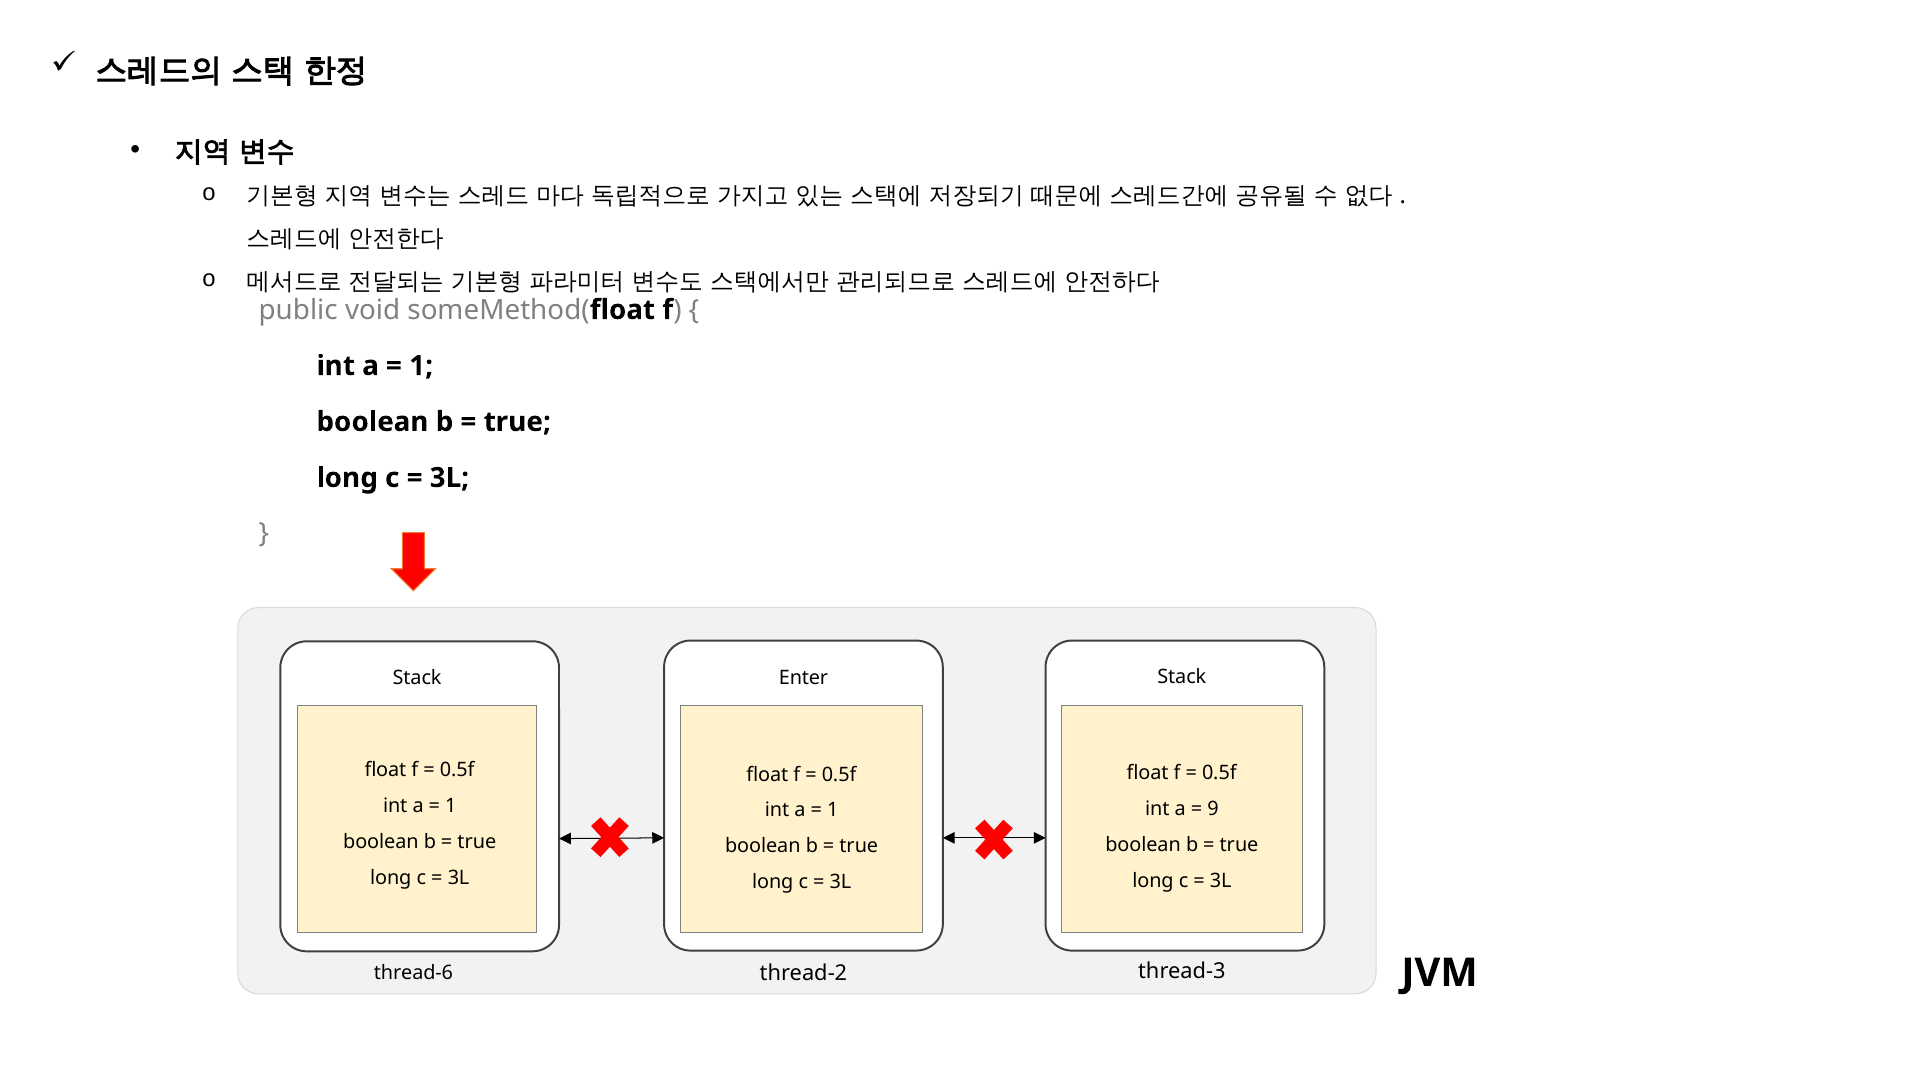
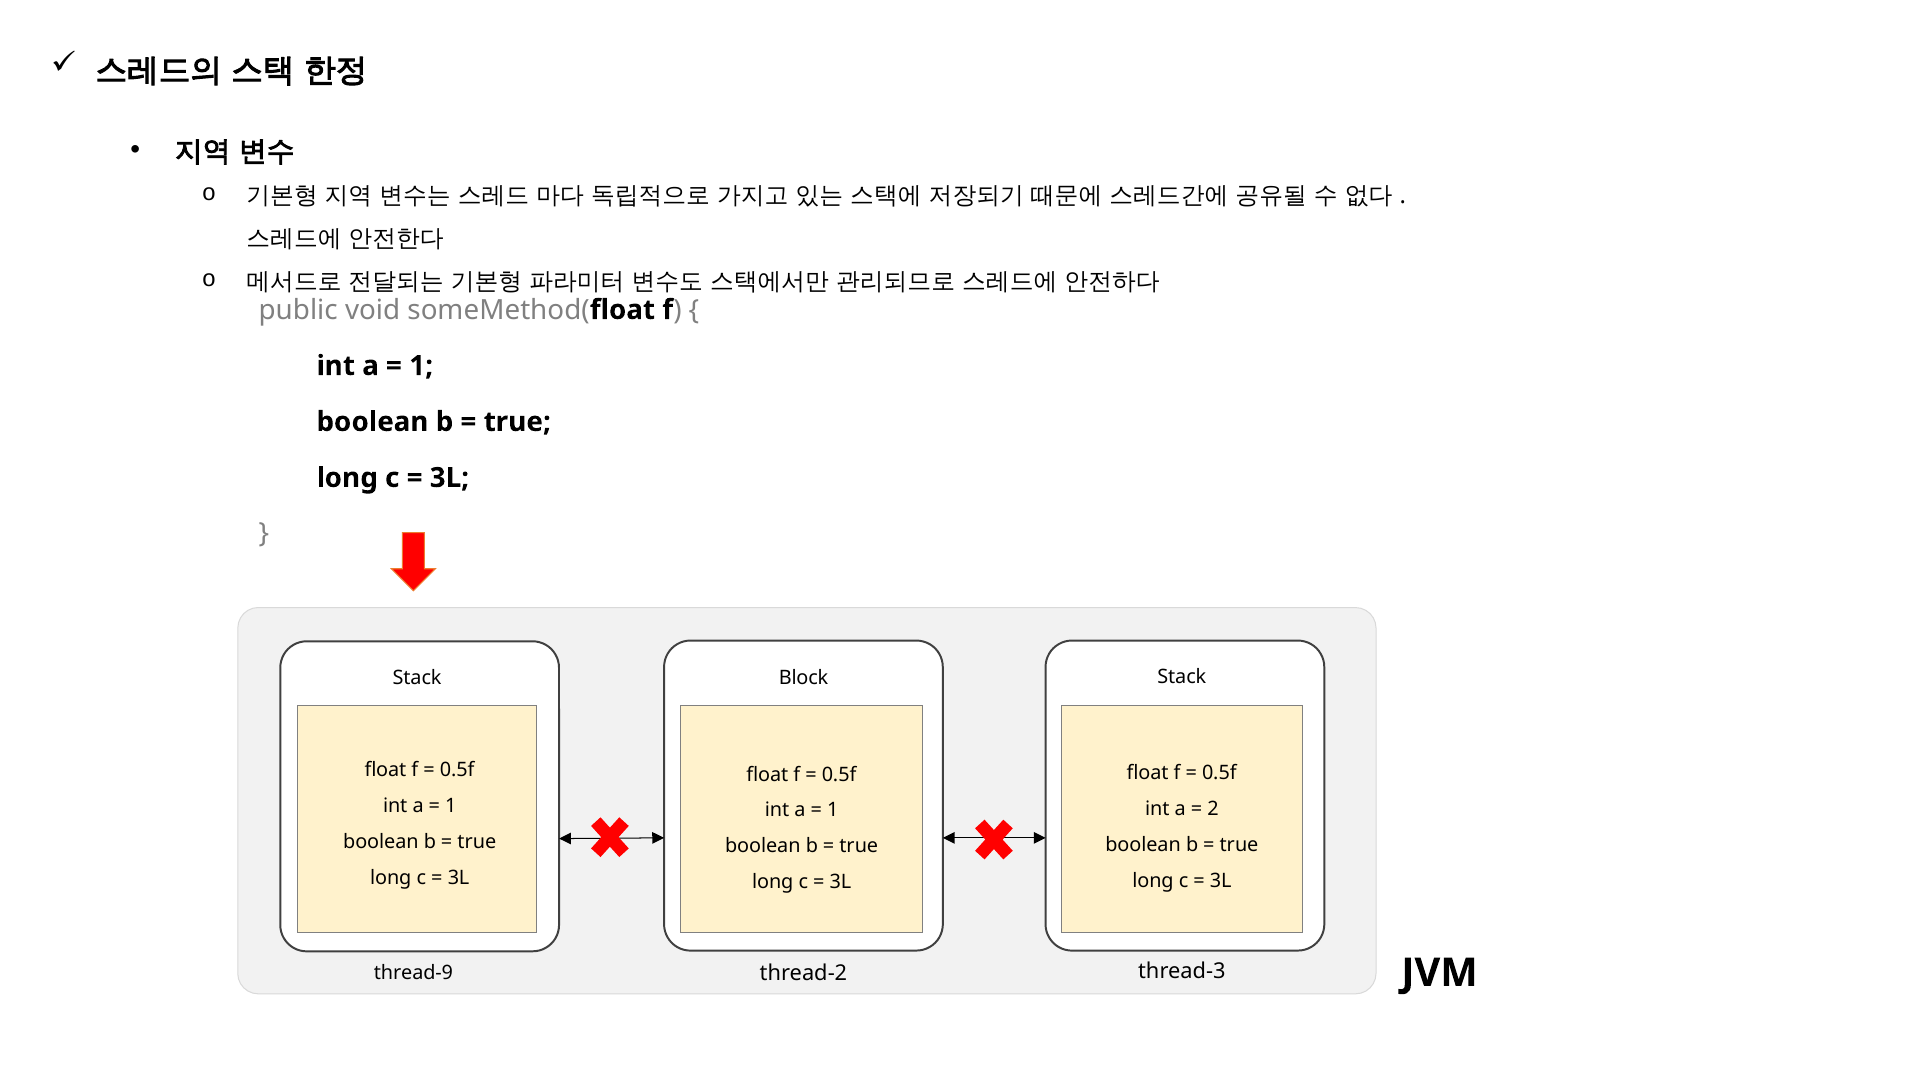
Enter: Enter -> Block (804, 677)
9: 9 -> 2 (1213, 809)
thread-6: thread-6 -> thread-9 (413, 972)
